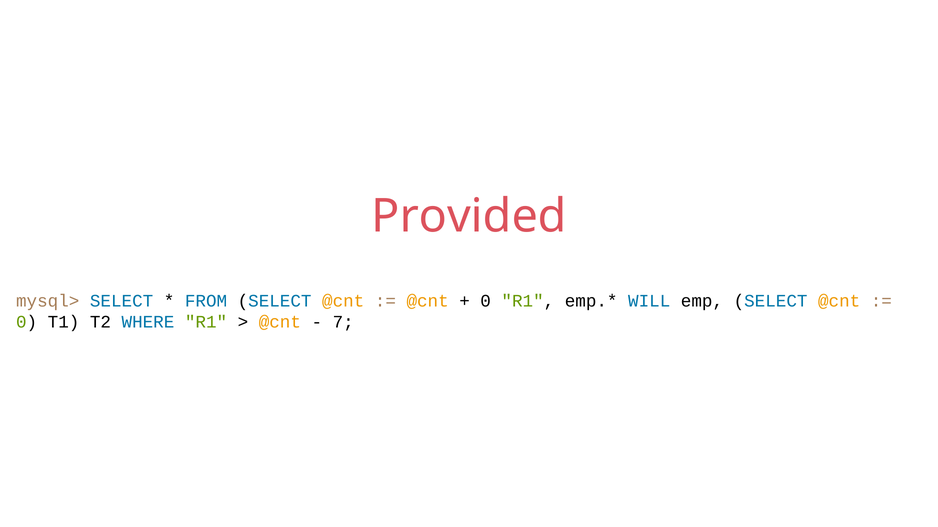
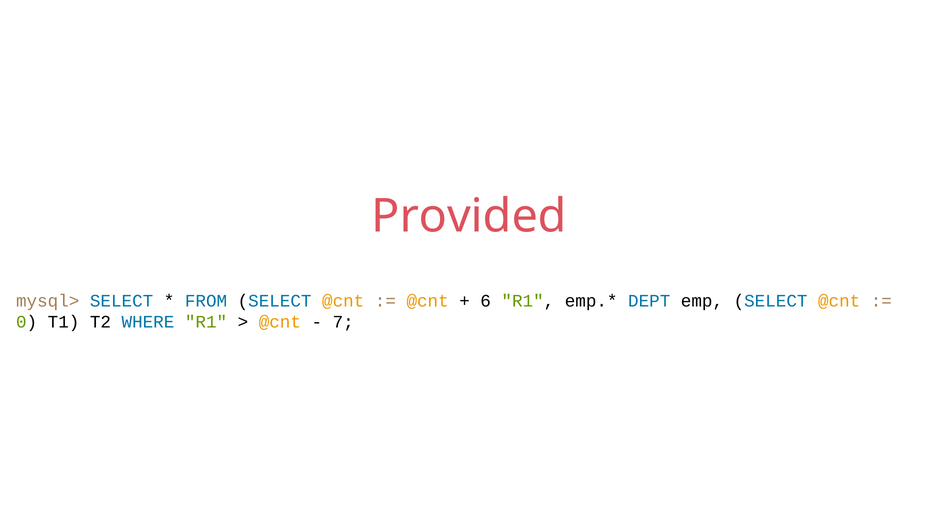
0: 0 -> 6 (486, 301)
WILL: WILL -> DEPT (649, 301)
